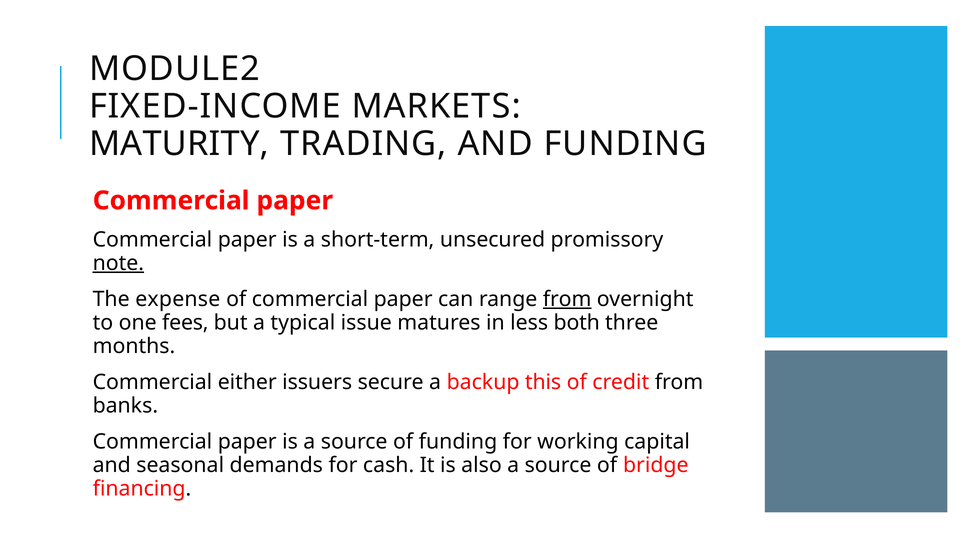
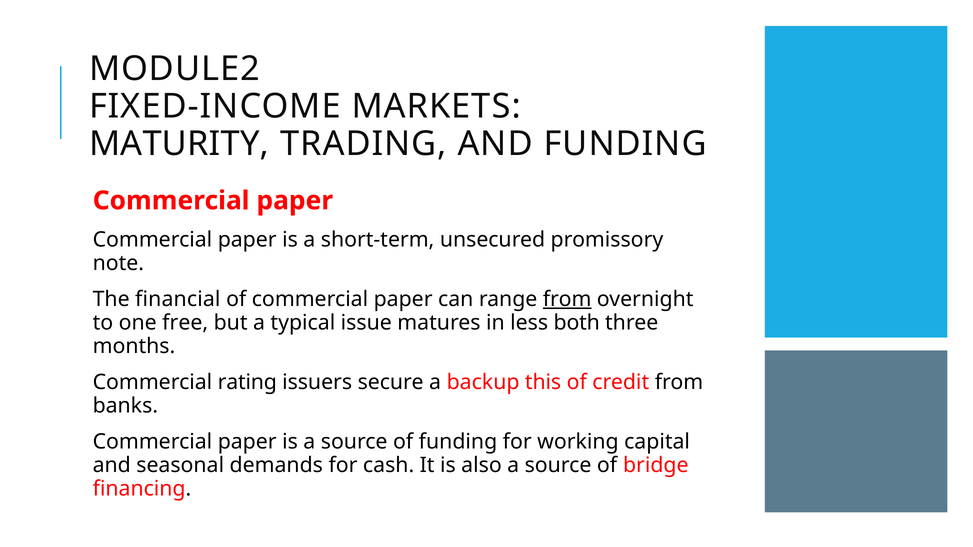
note underline: present -> none (118, 263)
expense: expense -> financial (178, 299)
fees: fees -> free (185, 323)
either: either -> rating (247, 382)
